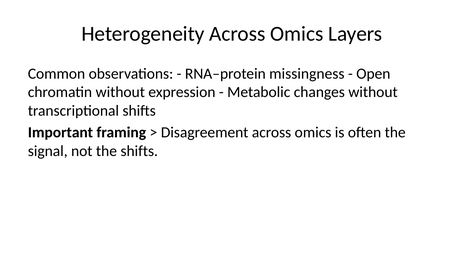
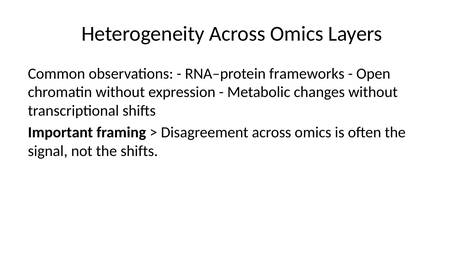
missingness: missingness -> frameworks (307, 74)
